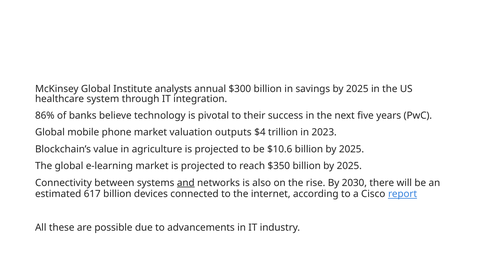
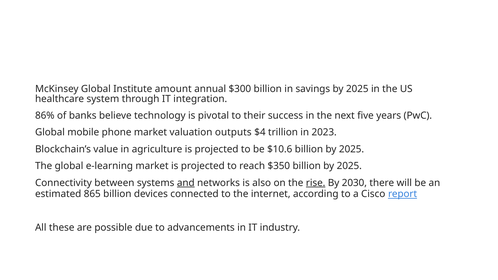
analysts: analysts -> amount (173, 89)
rise underline: none -> present (316, 183)
617: 617 -> 865 (92, 194)
